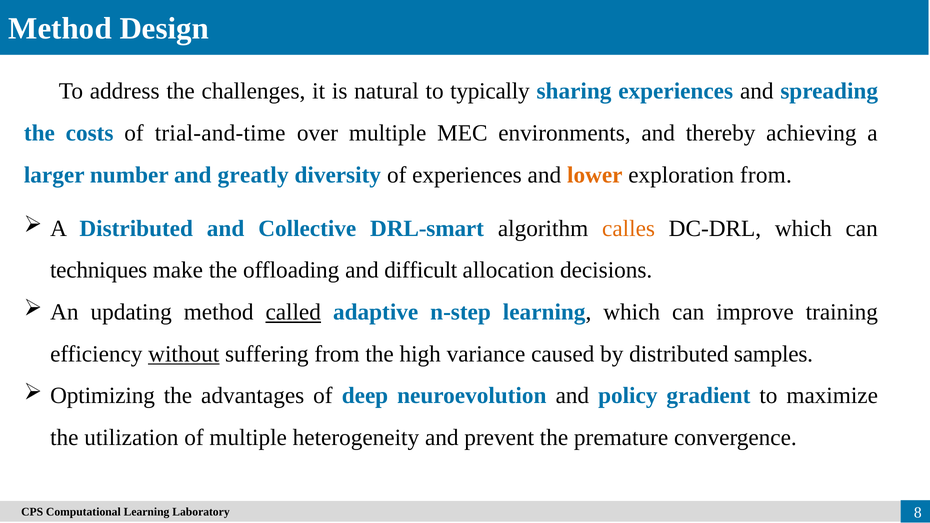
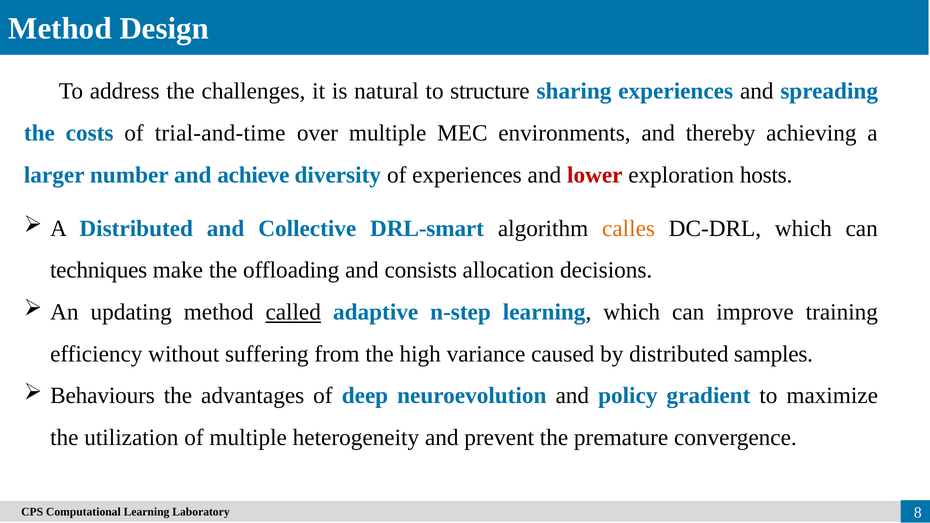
typically: typically -> structure (490, 91)
greatly: greatly -> achieve (253, 175)
lower colour: orange -> red (595, 175)
exploration from: from -> hosts (766, 175)
difficult: difficult -> consists (421, 270)
without underline: present -> none (184, 354)
Optimizing: Optimizing -> Behaviours (103, 396)
